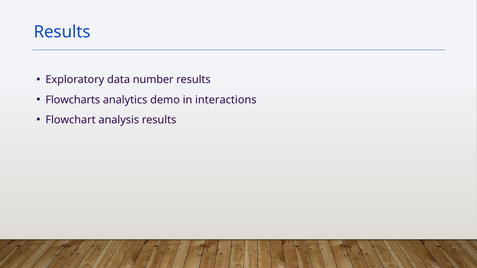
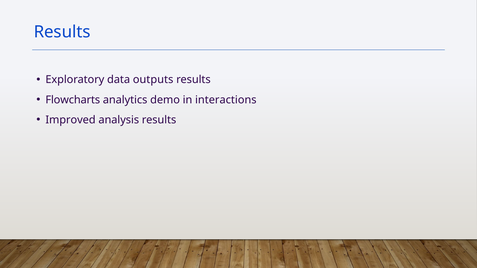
number: number -> outputs (153, 80)
Flowchart: Flowchart -> Improved (71, 120)
